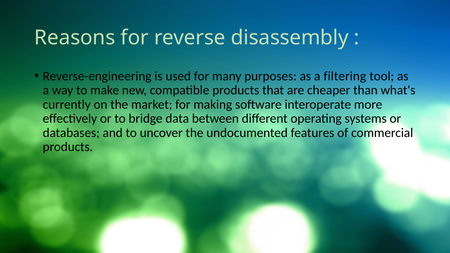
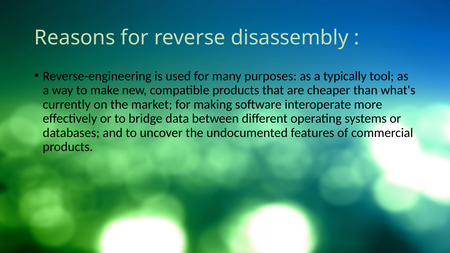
filtering: filtering -> typically (345, 76)
